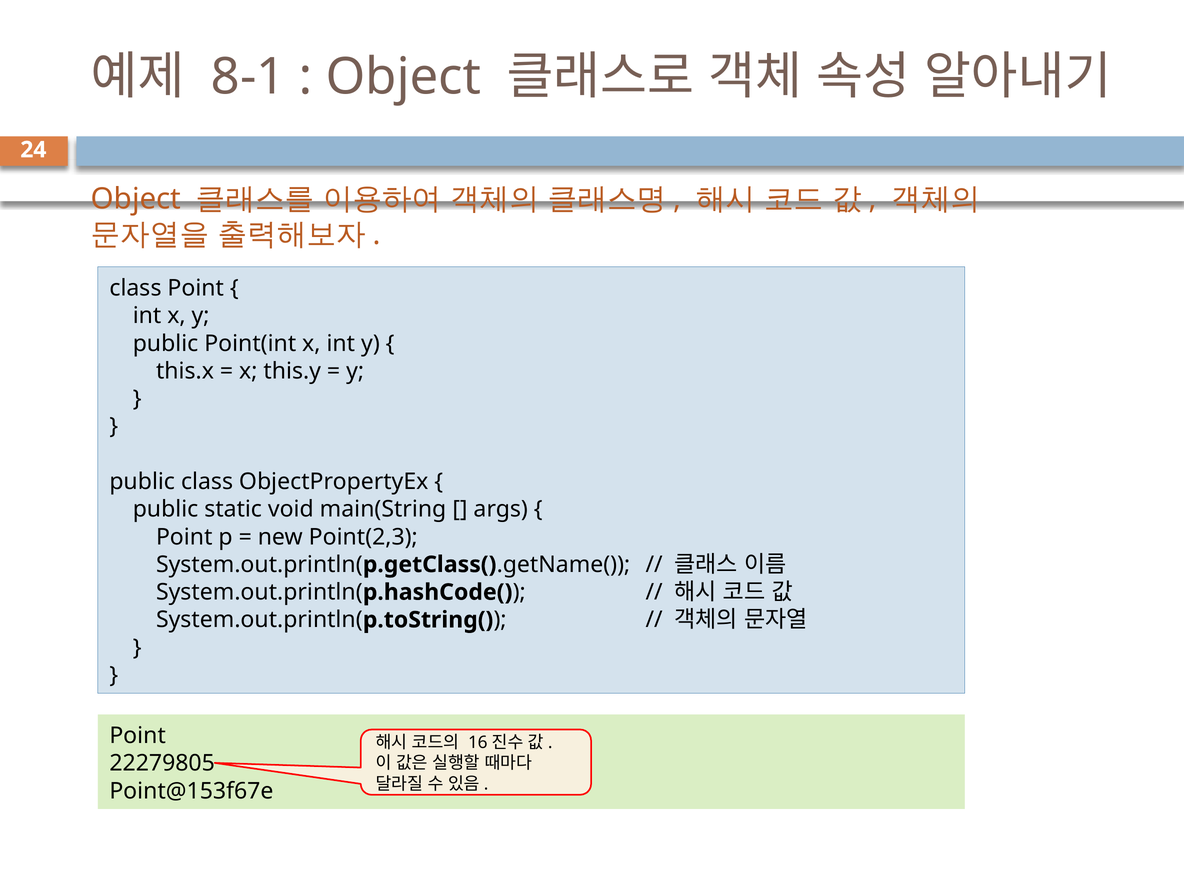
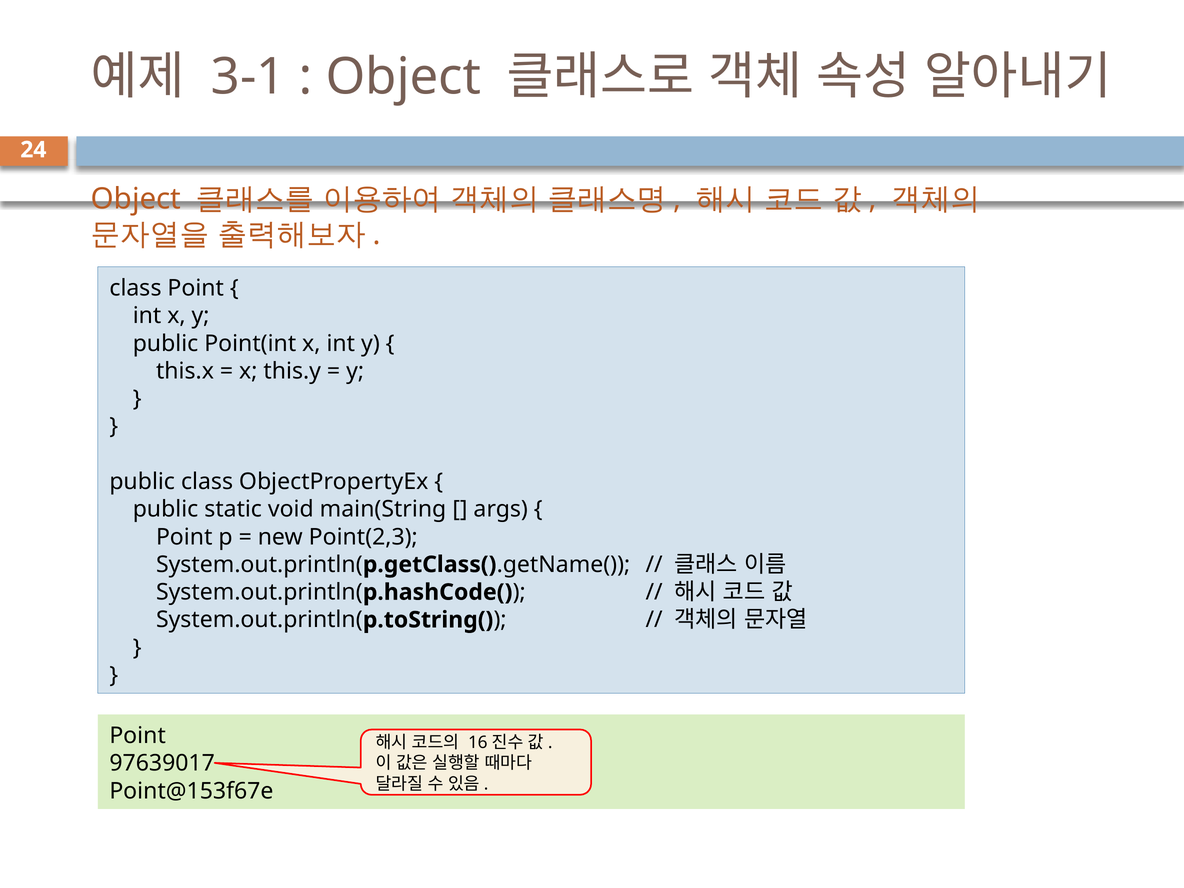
8-1: 8-1 -> 3-1 (248, 77)
22279805: 22279805 -> 97639017 (162, 763)
